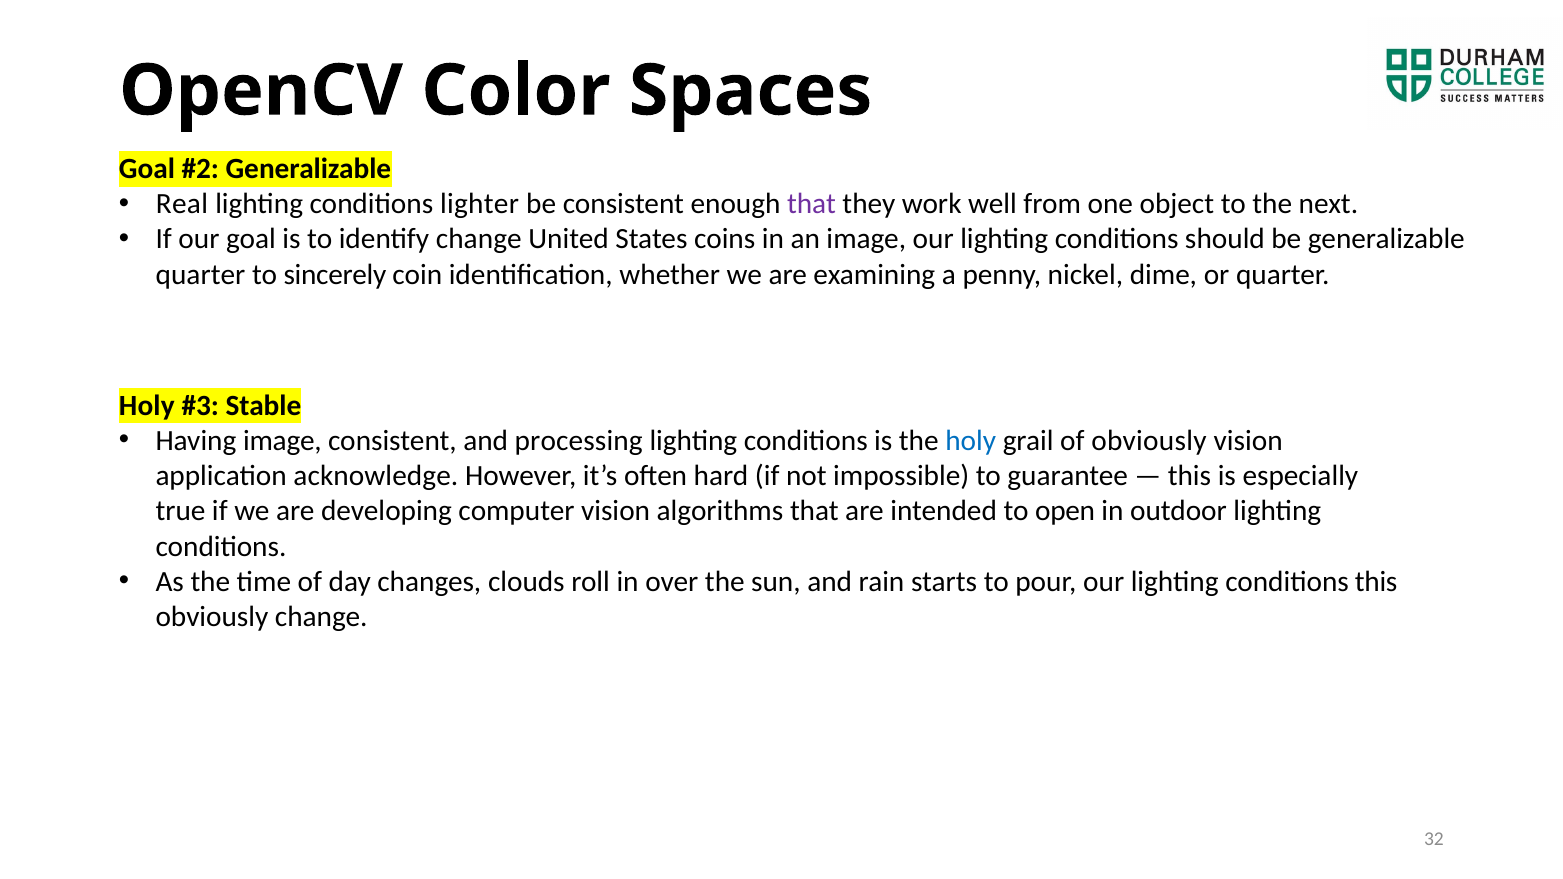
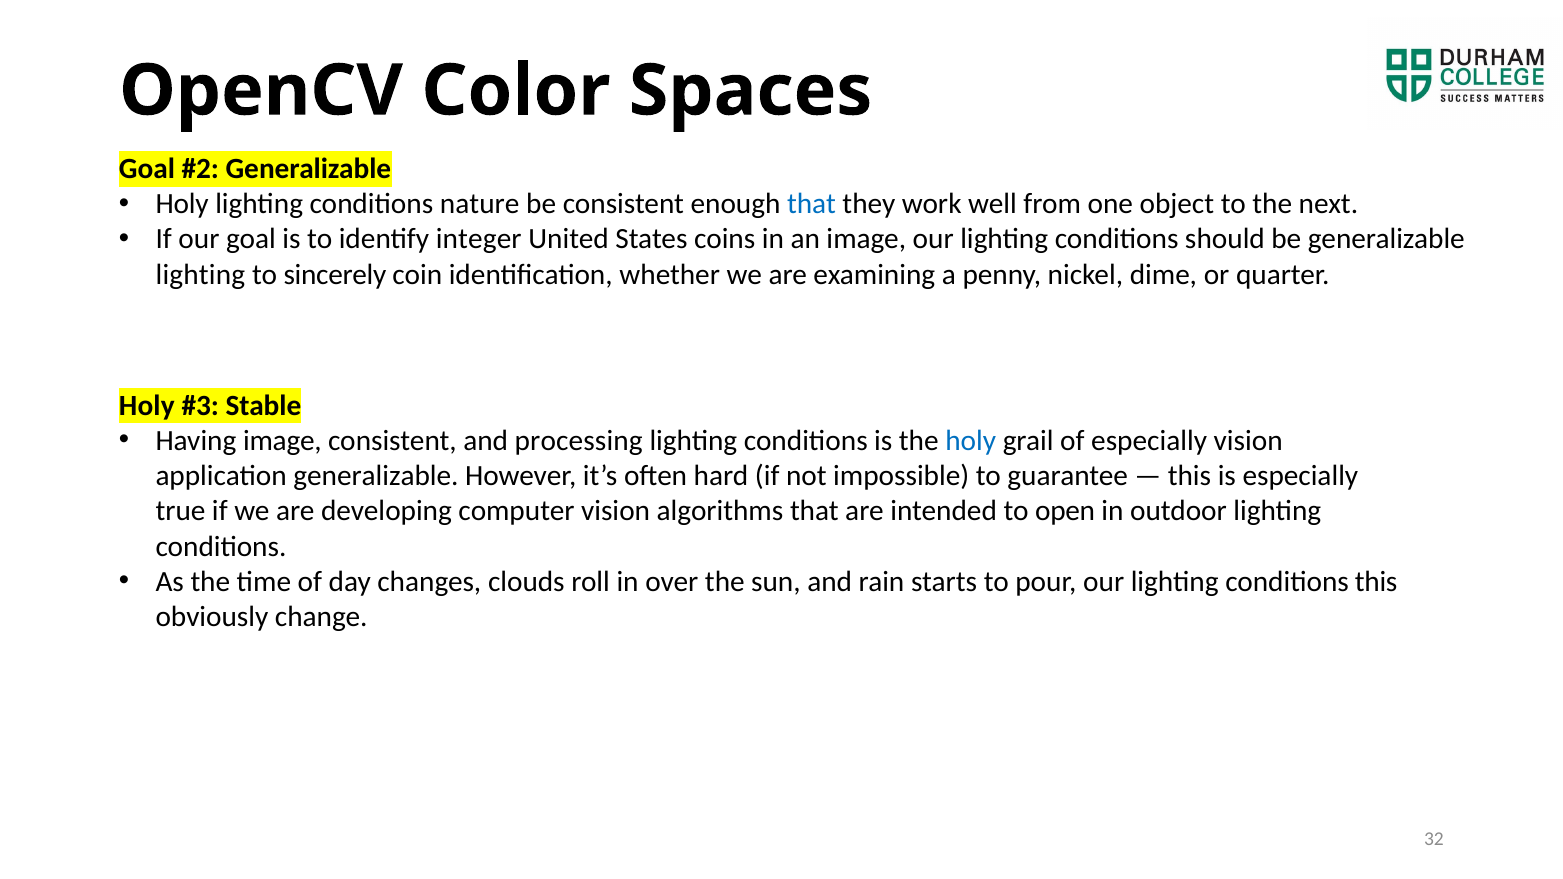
Real: Real -> Holy (182, 204)
lighter: lighter -> nature (480, 204)
that colour: purple -> blue (811, 204)
identify change: change -> integer (479, 239)
quarter: quarter -> lighting (200, 275)
of obviously: obviously -> especially (1149, 441)
application acknowledge: acknowledge -> generalizable (376, 476)
